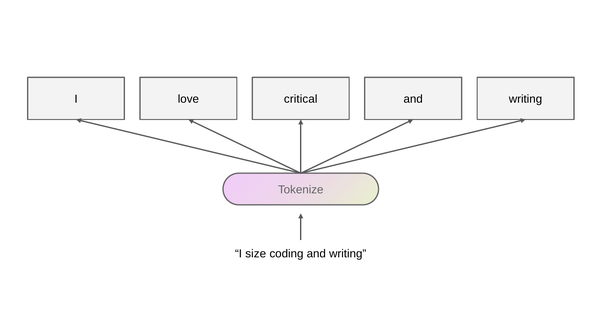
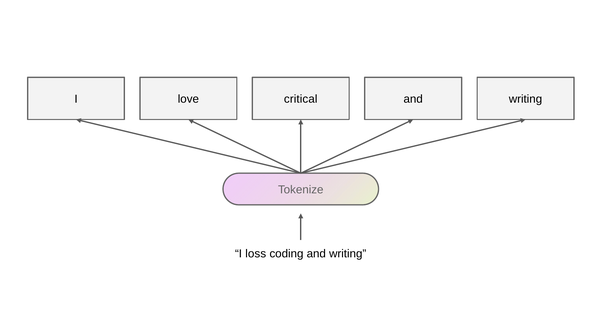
size: size -> loss (256, 254)
